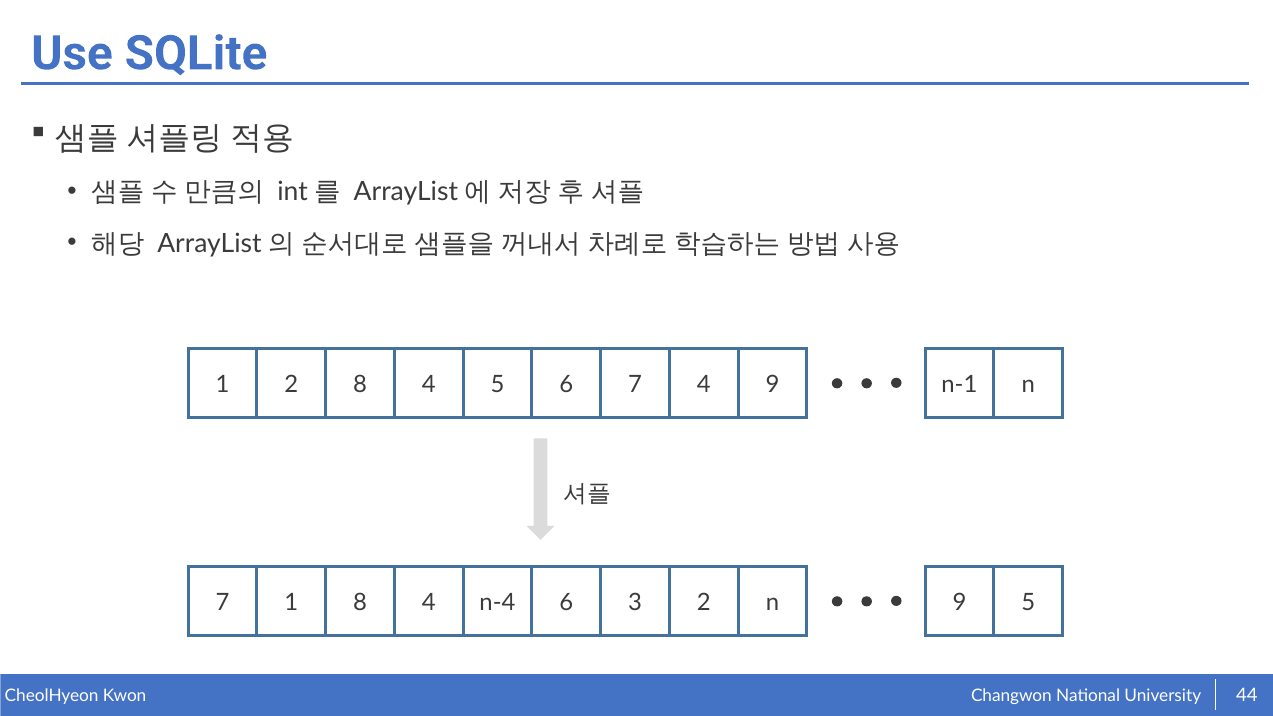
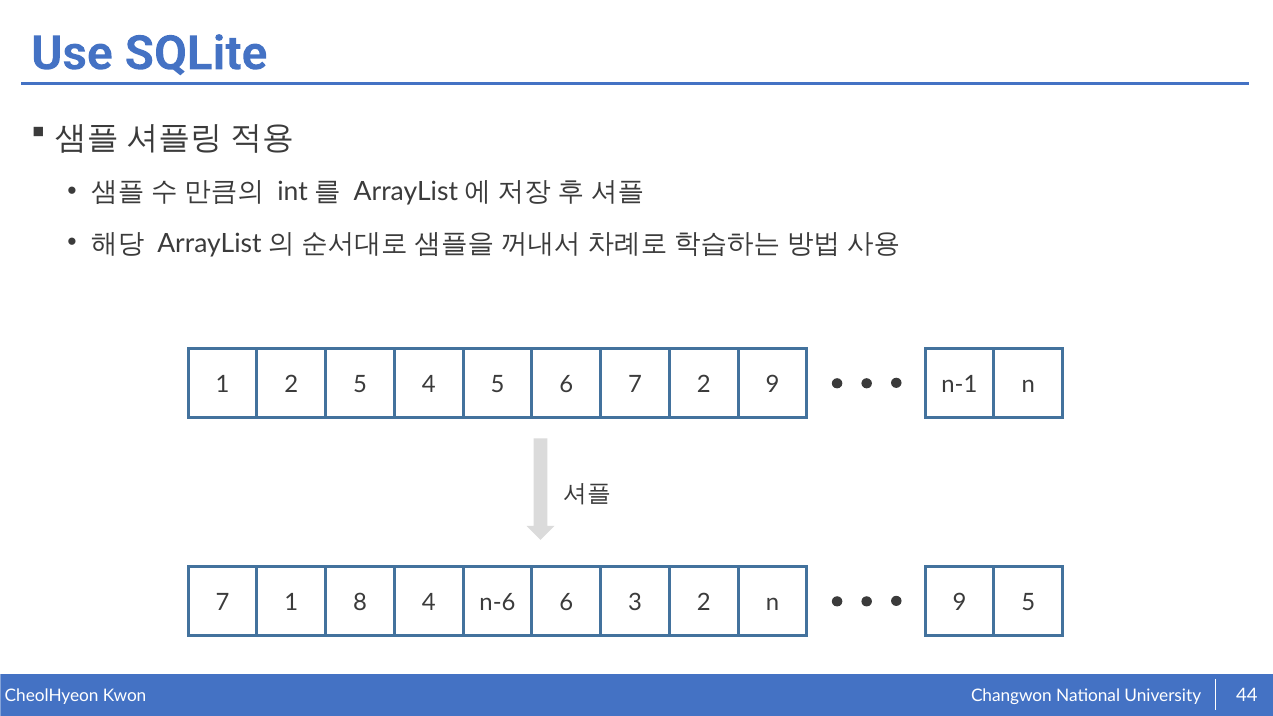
2 8: 8 -> 5 (360, 385)
7 4: 4 -> 2 (704, 385)
n-4: n-4 -> n-6 (497, 603)
